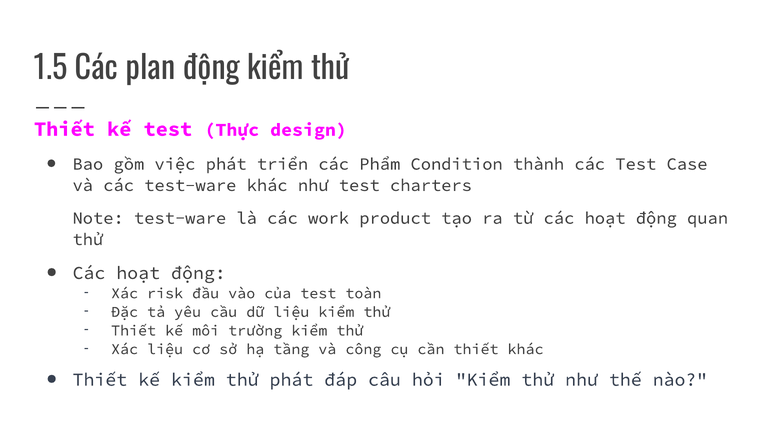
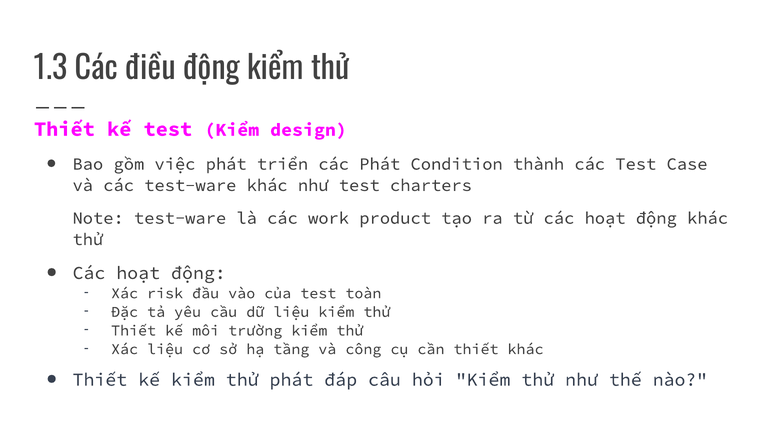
1.5: 1.5 -> 1.3 (51, 69)
plan: plan -> điều (150, 69)
test Thực: Thực -> Kiểm (232, 130)
các Phẩm: Phẩm -> Phát (380, 164)
động quan: quan -> khác (708, 218)
